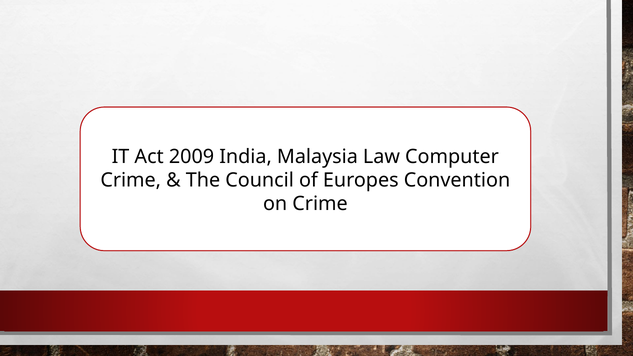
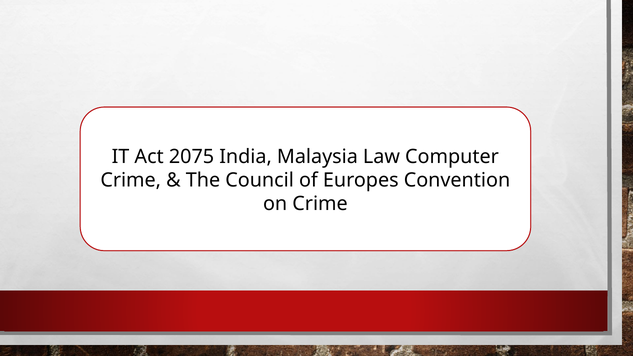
2009: 2009 -> 2075 (192, 157)
